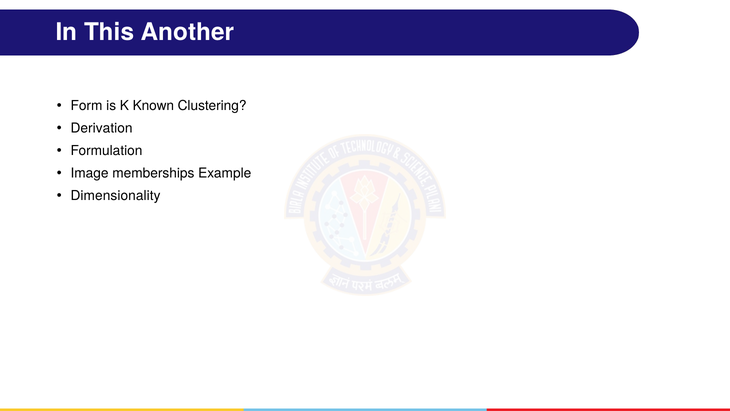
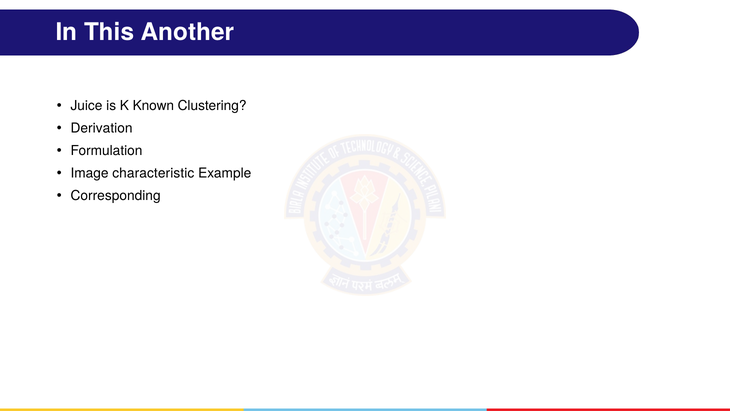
Form: Form -> Juice (86, 106)
memberships: memberships -> characteristic (153, 173)
Dimensionality: Dimensionality -> Corresponding (116, 195)
